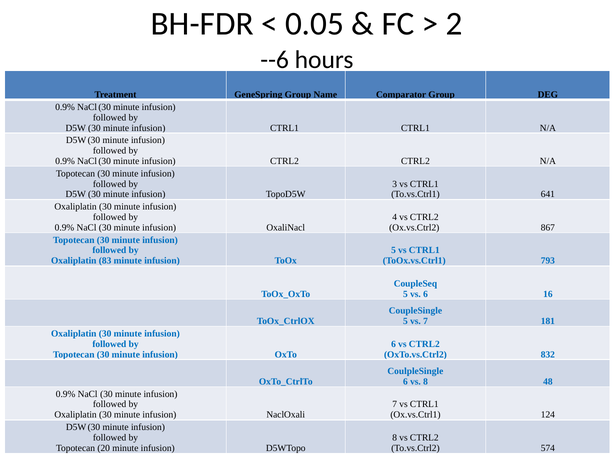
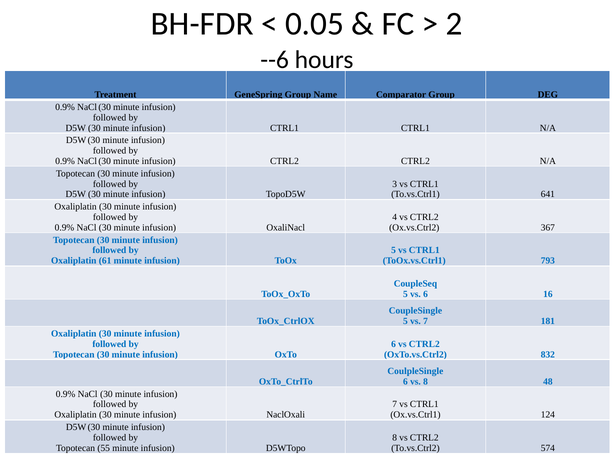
867: 867 -> 367 (548, 227)
83: 83 -> 61 (105, 261)
20: 20 -> 55 (104, 448)
